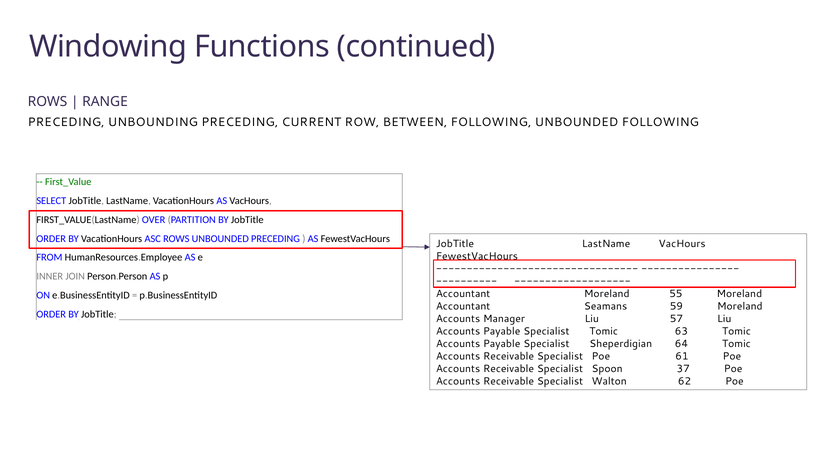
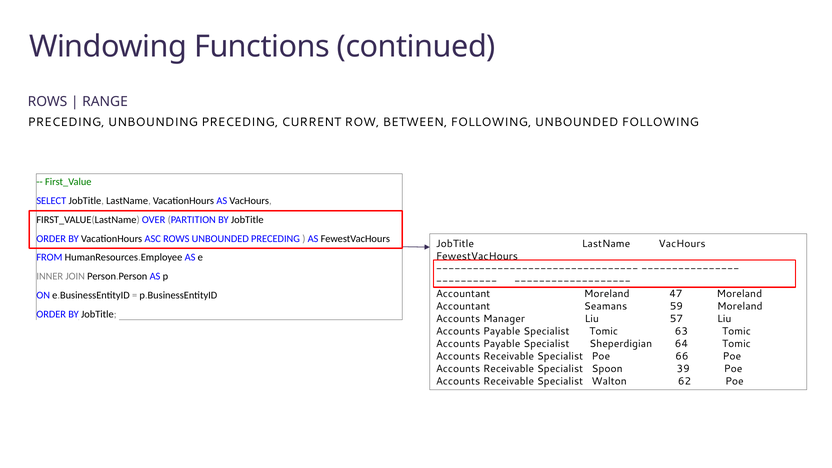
55: 55 -> 47 (676, 294)
61: 61 -> 66 (682, 356)
37: 37 -> 39 (683, 369)
